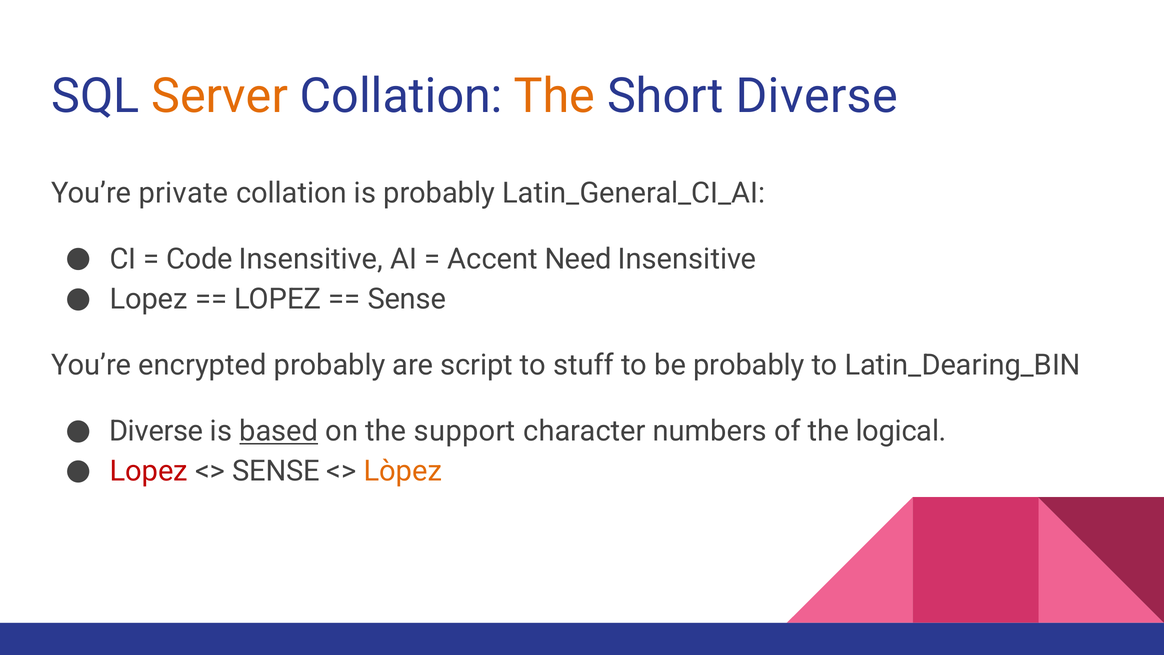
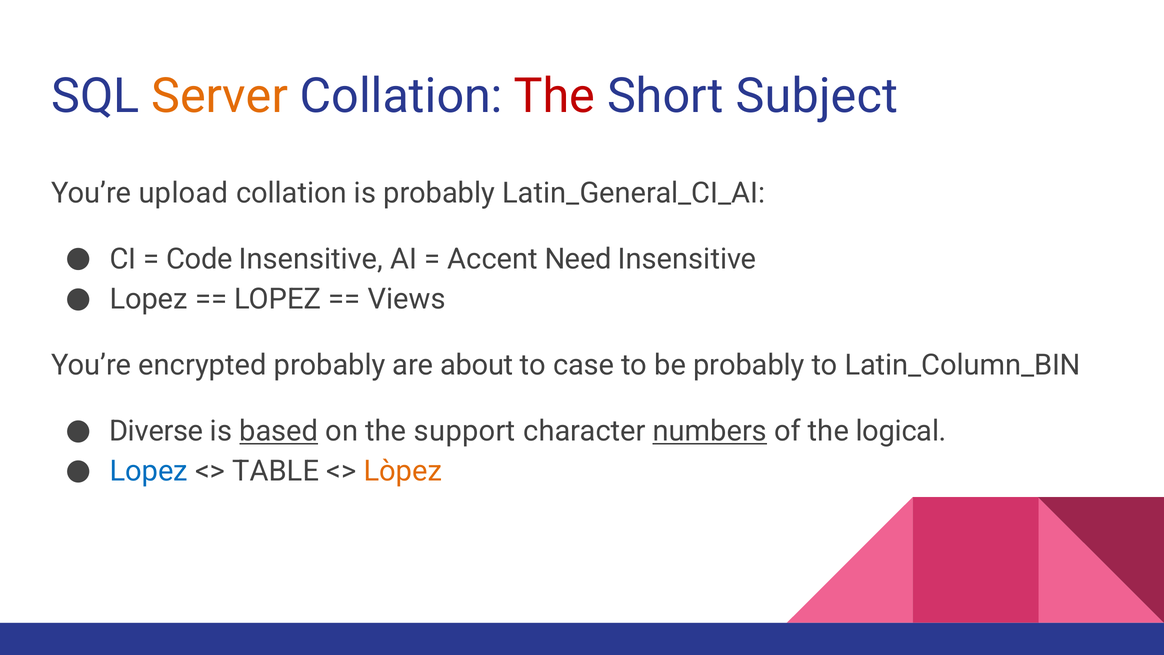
The colour: orange -> red (554, 96)
Short Diverse: Diverse -> Subject (817, 96)
private: private -> upload (183, 193)
Sense: Sense -> Views (407, 299)
script: script -> about (477, 365)
stuff: stuff -> case (584, 365)
Latin_Dearing_BIN: Latin_Dearing_BIN -> Latin_Column_BIN (963, 365)
numbers underline: none -> present (710, 431)
Lopez colour: red -> blue (149, 471)
SENSE: SENSE -> TABLE (276, 471)
